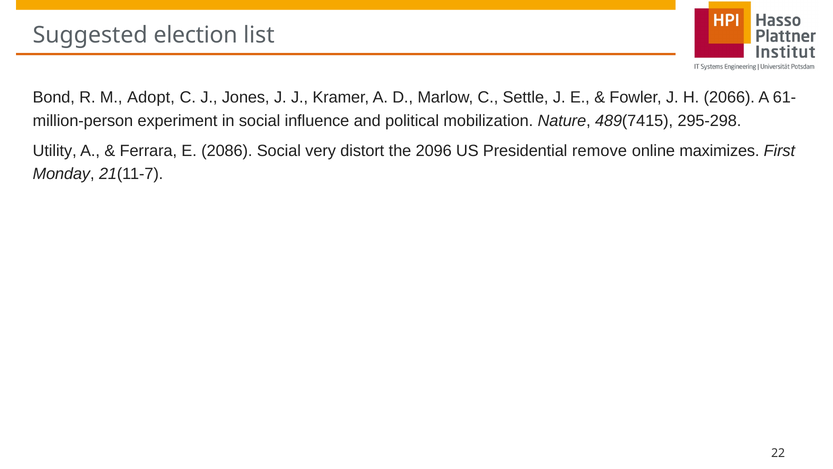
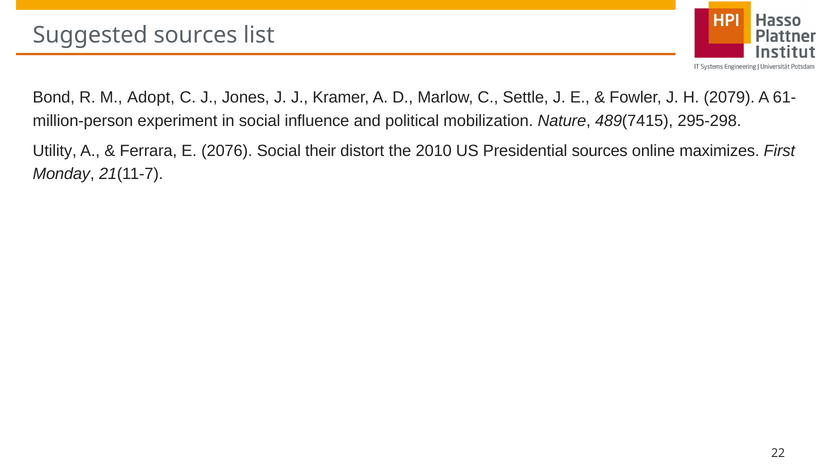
Suggested election: election -> sources (195, 35)
2066: 2066 -> 2079 (729, 97)
2086: 2086 -> 2076 (227, 151)
very: very -> their (321, 151)
2096: 2096 -> 2010 (434, 151)
Presidential remove: remove -> sources (600, 151)
